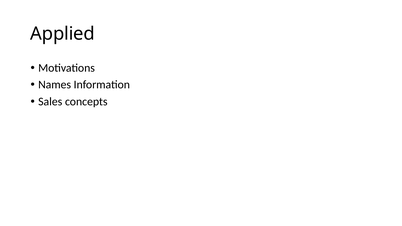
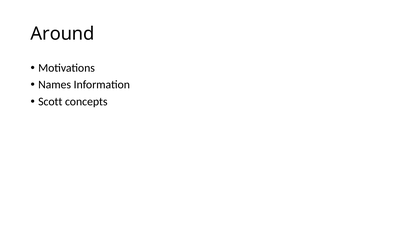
Applied: Applied -> Around (63, 34)
Sales: Sales -> Scott (50, 102)
